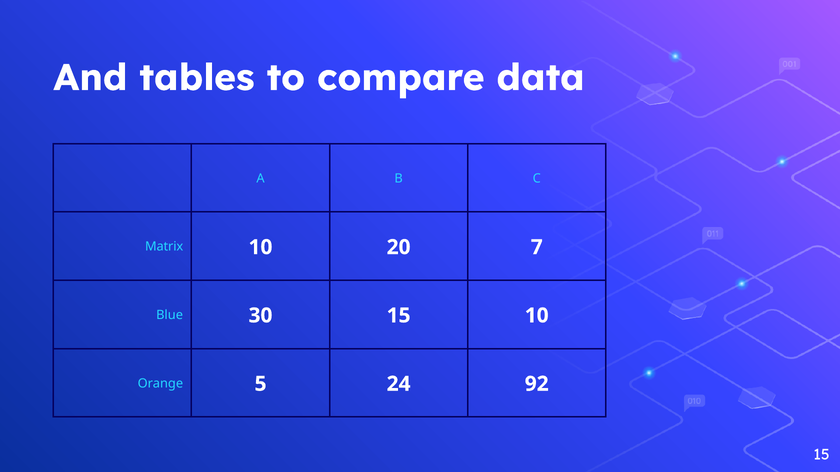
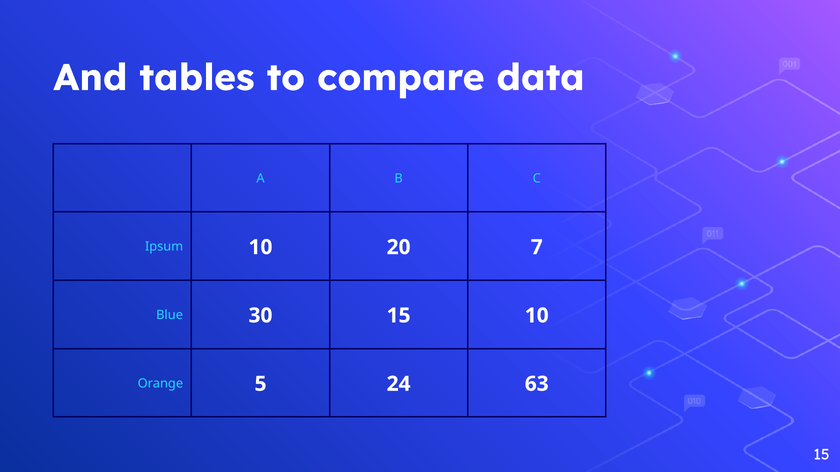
Matrix: Matrix -> Ipsum (164, 247)
92: 92 -> 63 (537, 384)
